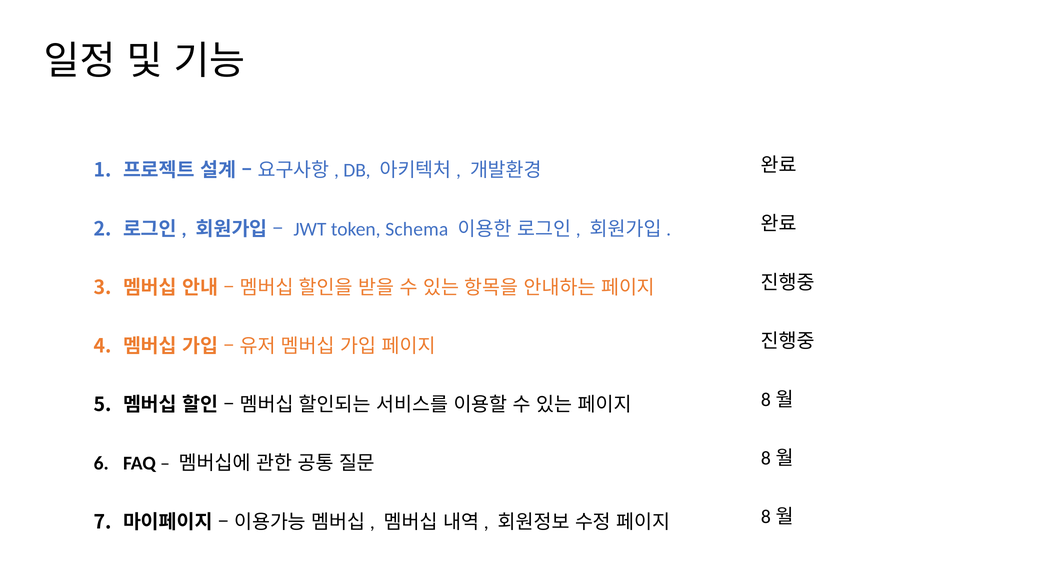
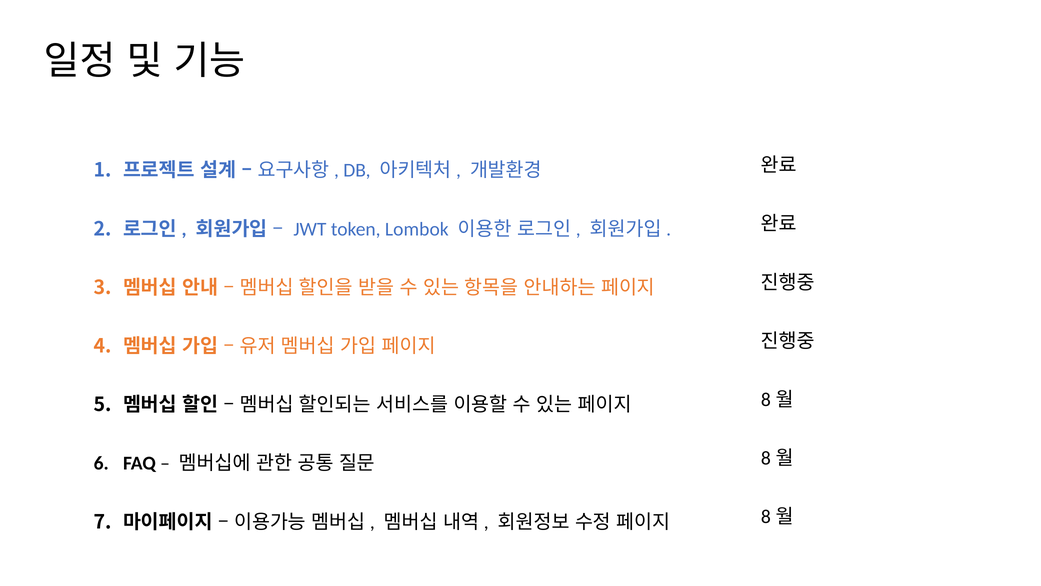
Schema: Schema -> Lombok (417, 229)
